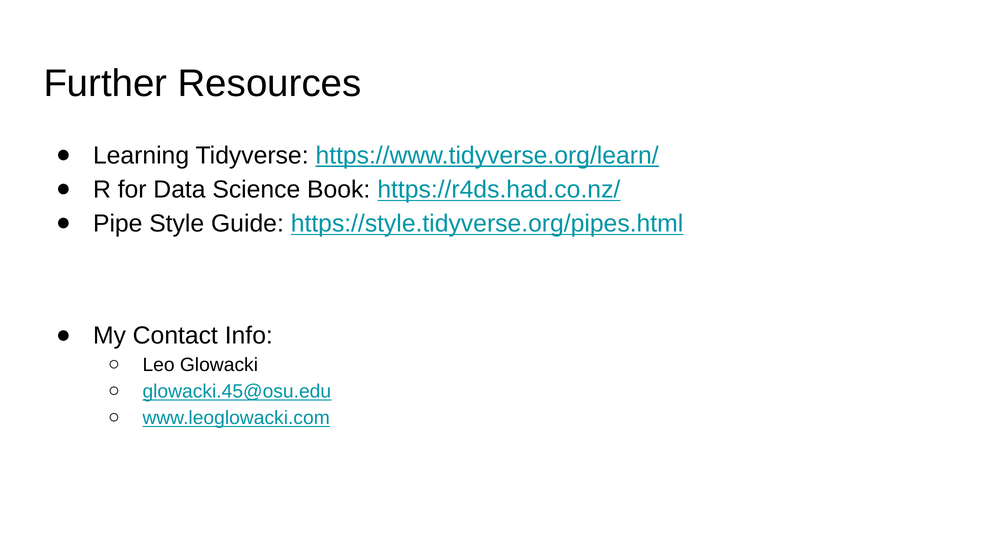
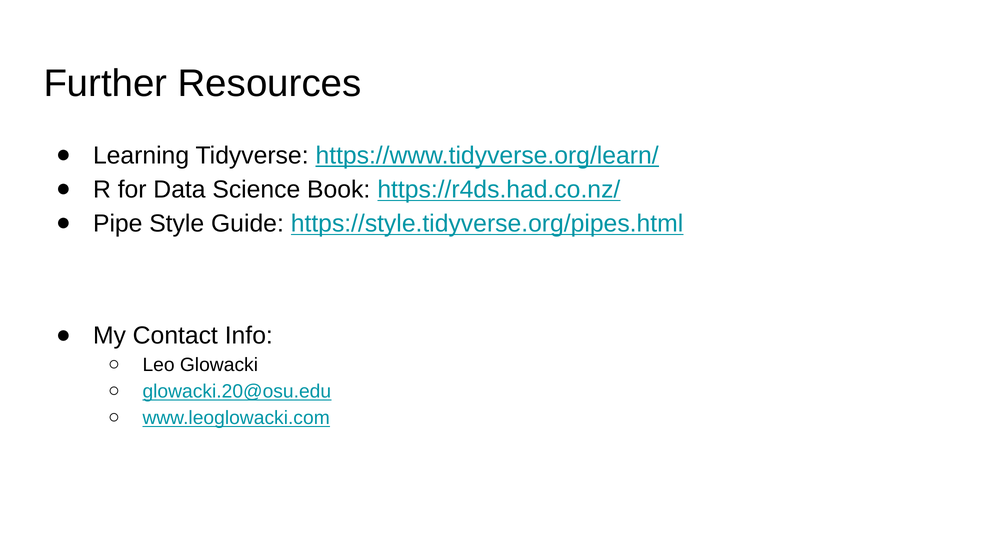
glowacki.45@osu.edu: glowacki.45@osu.edu -> glowacki.20@osu.edu (237, 392)
